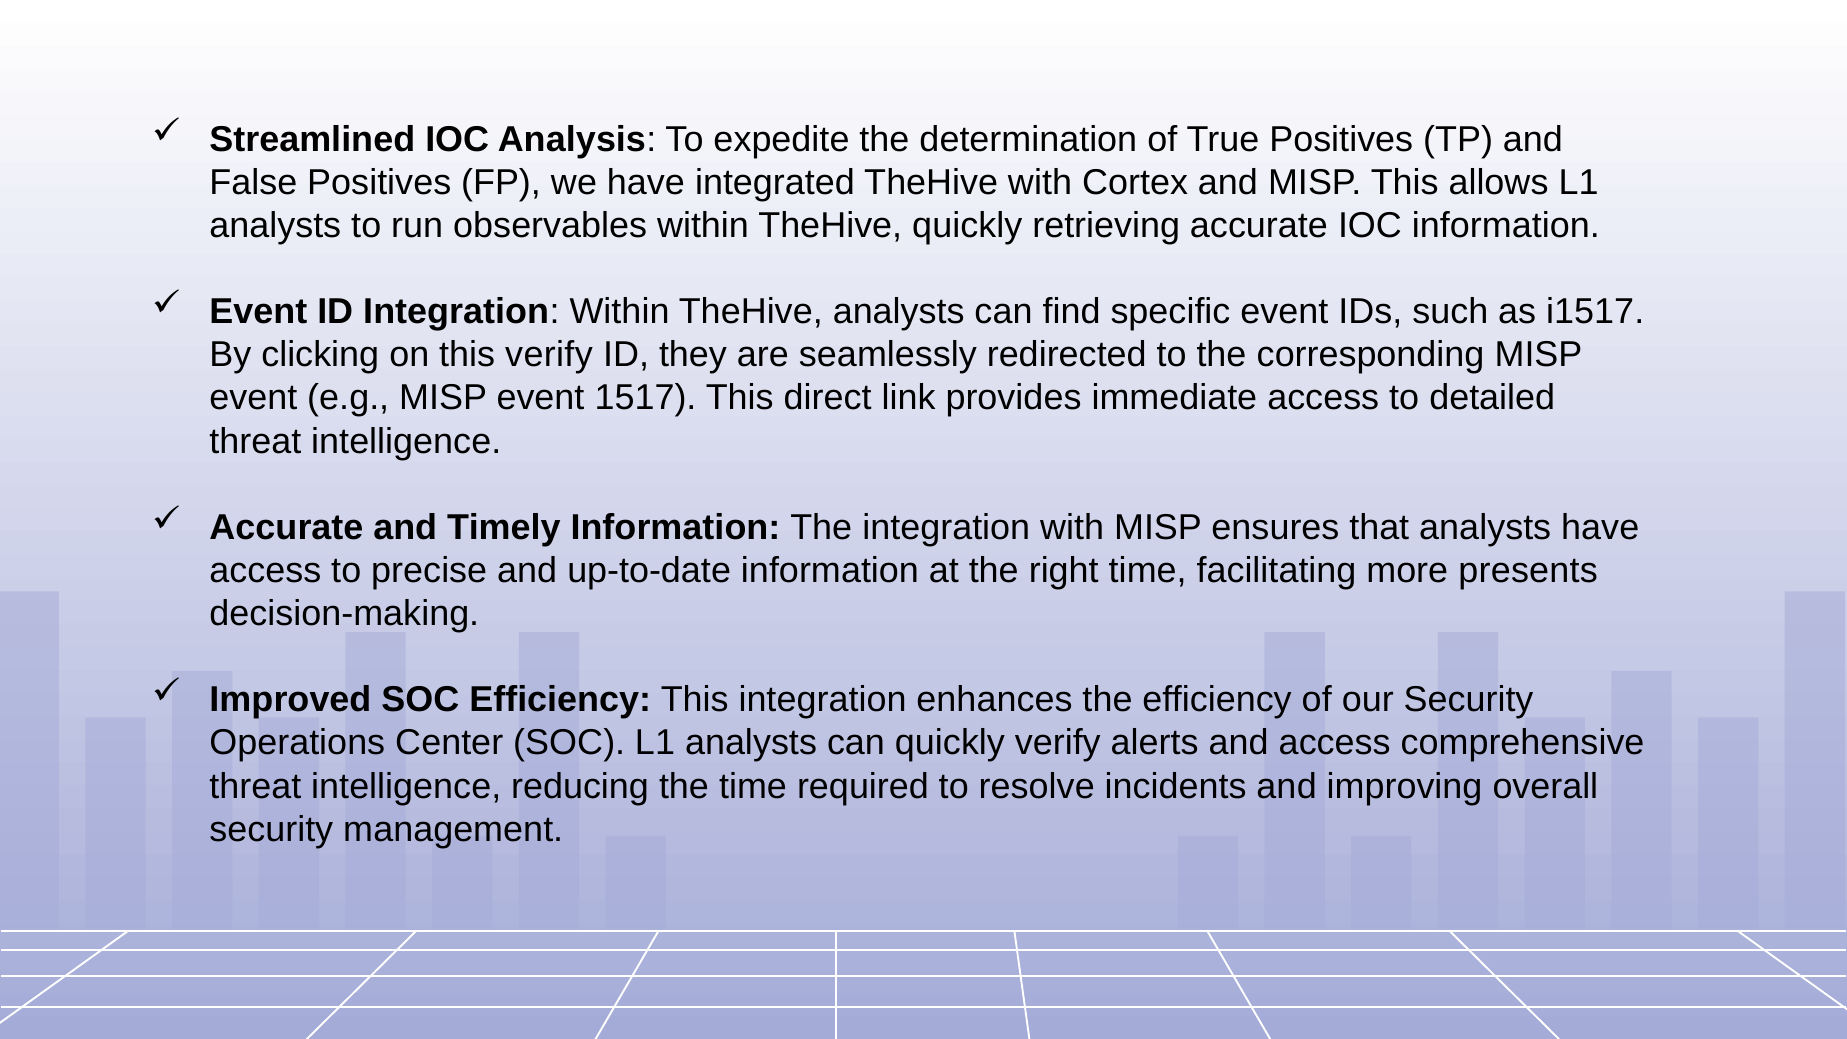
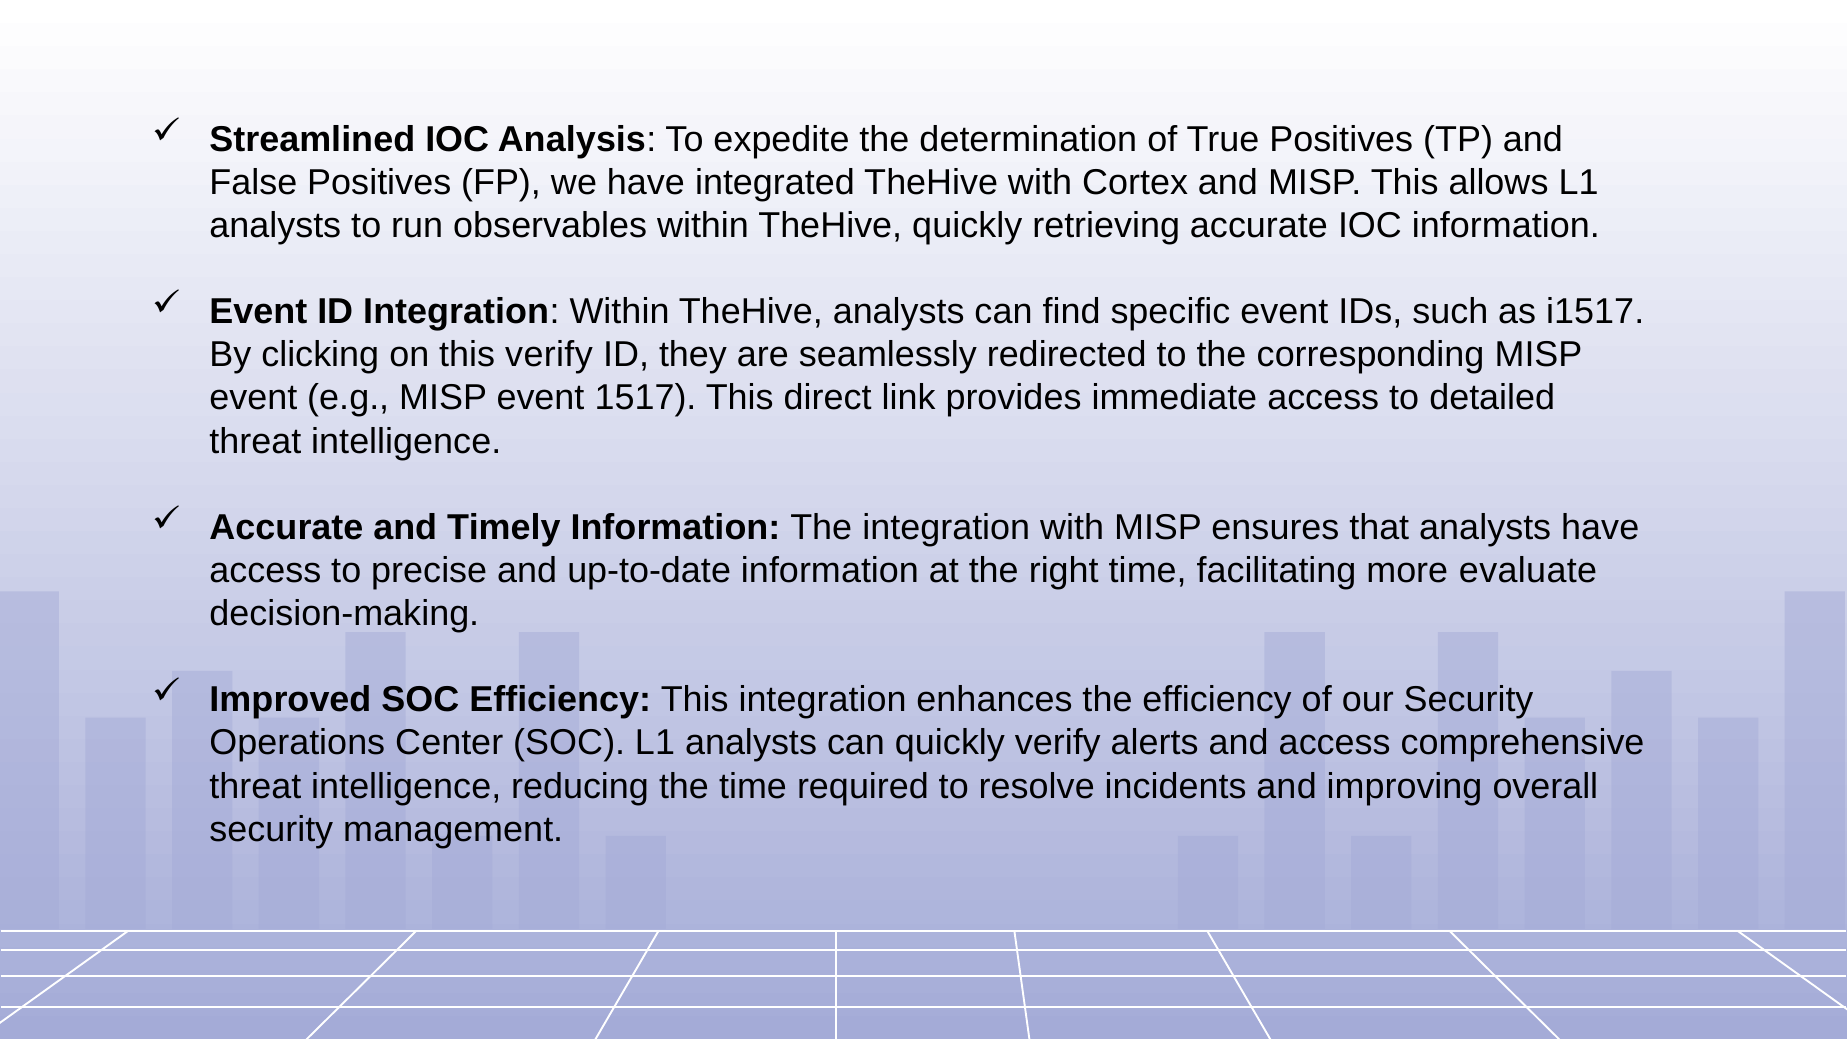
presents: presents -> evaluate (1528, 571)
